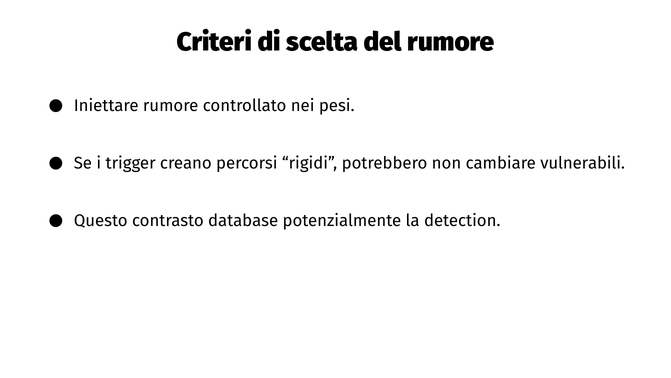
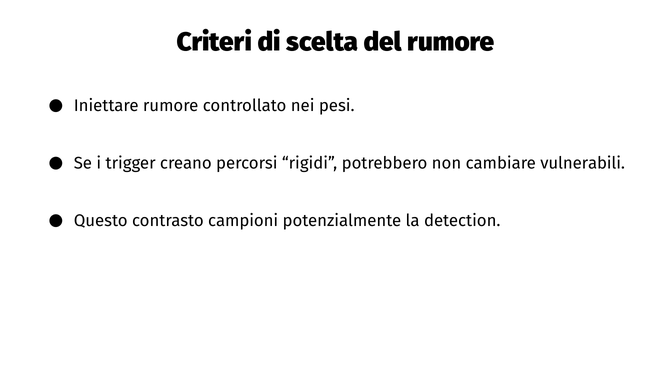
database: database -> campioni (243, 220)
